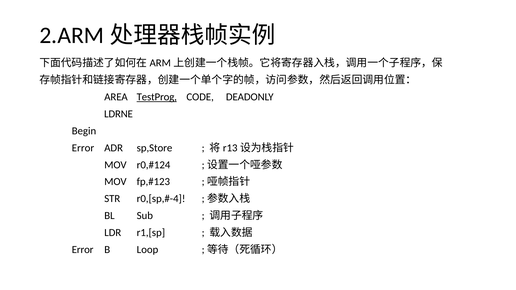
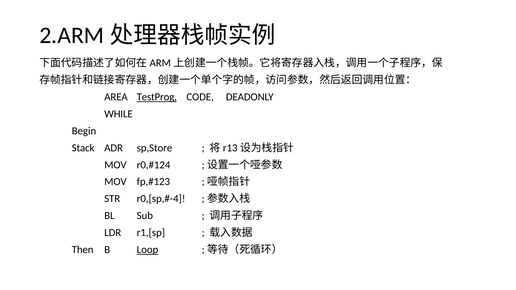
LDRNE: LDRNE -> WHILE (118, 114)
Error: Error -> Stack (83, 148)
Error: Error -> Then (83, 250)
Loop underline: none -> present (147, 250)
